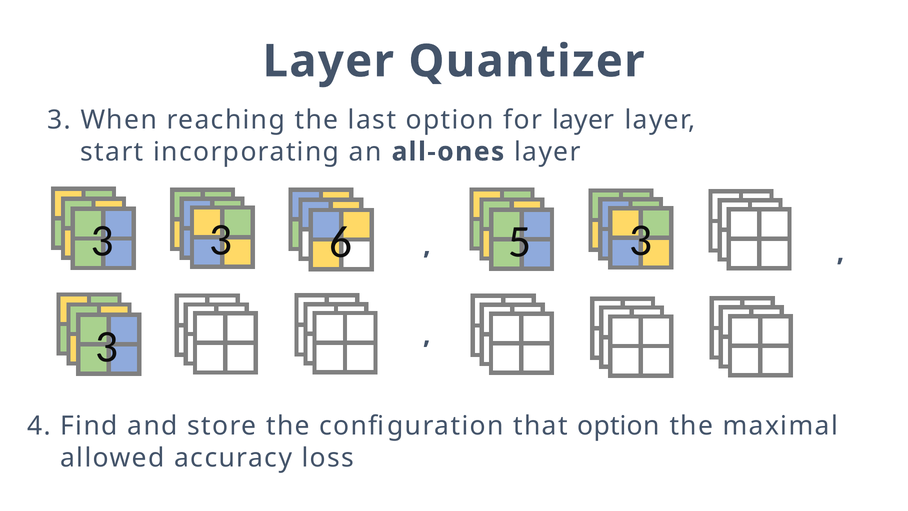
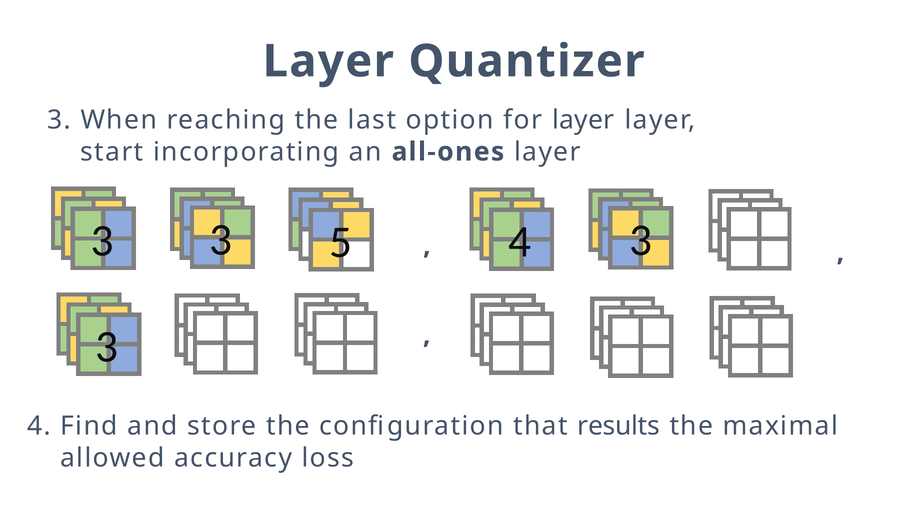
6: 6 -> 5 (341, 242)
5: 5 -> 4 (520, 242)
that option: option -> results (619, 426)
